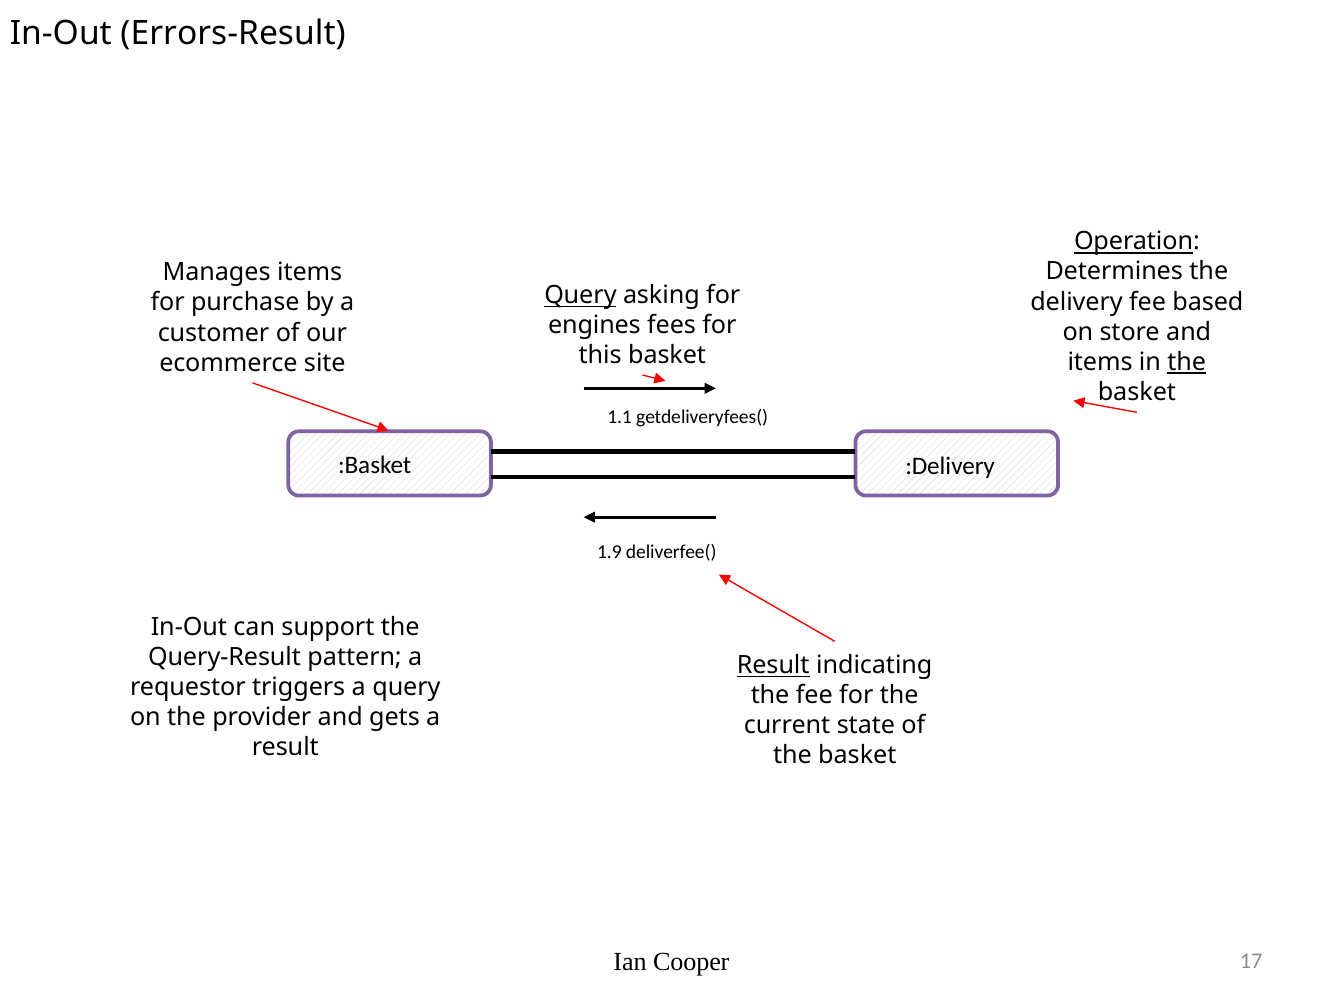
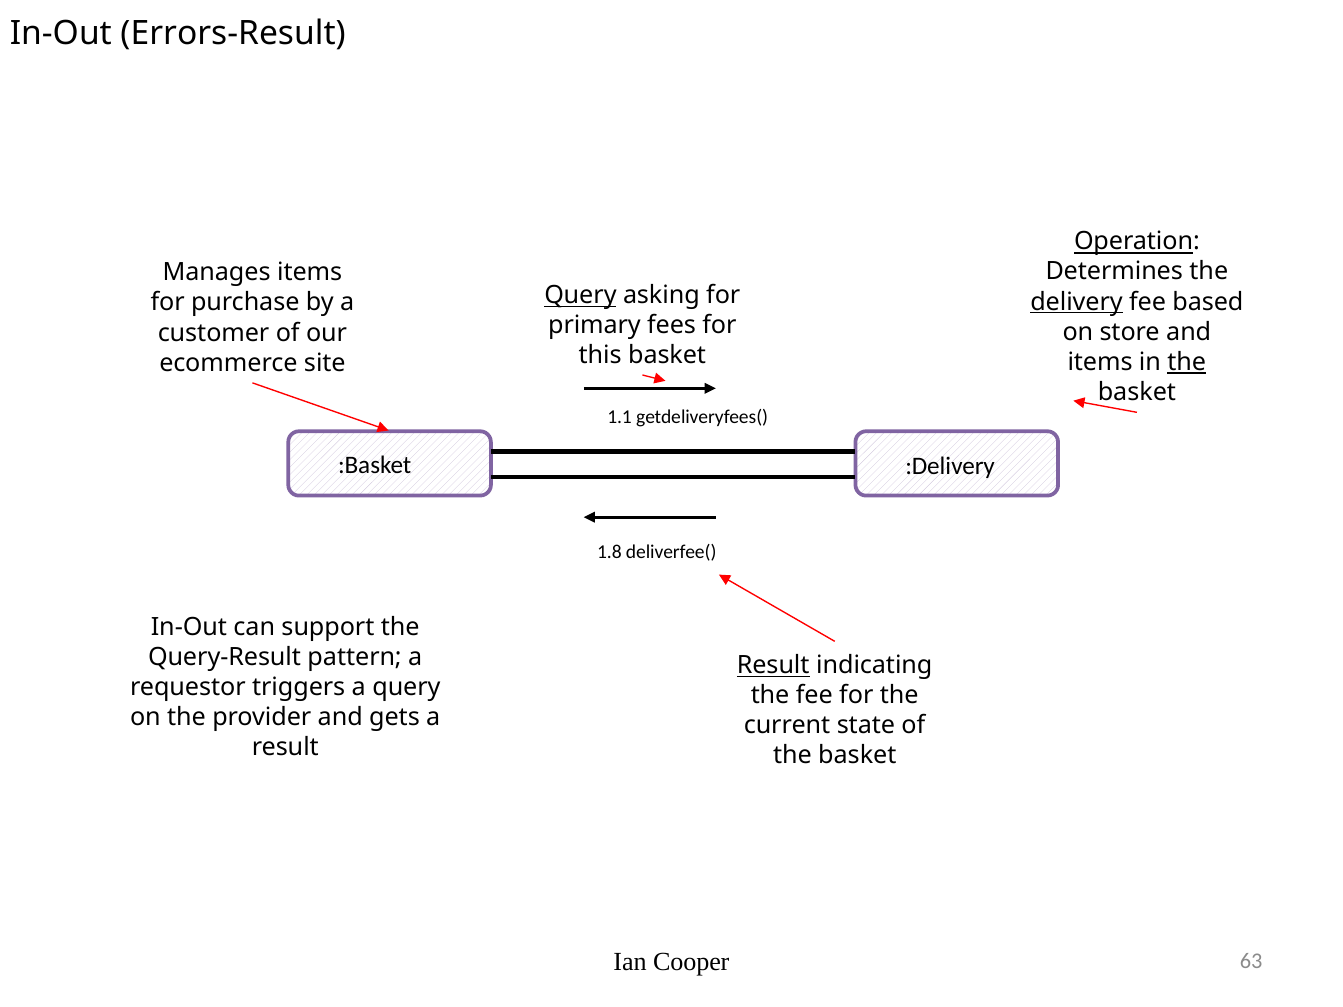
delivery underline: none -> present (1076, 302)
engines: engines -> primary (594, 325)
1.9: 1.9 -> 1.8 (609, 552)
17: 17 -> 63 (1251, 962)
